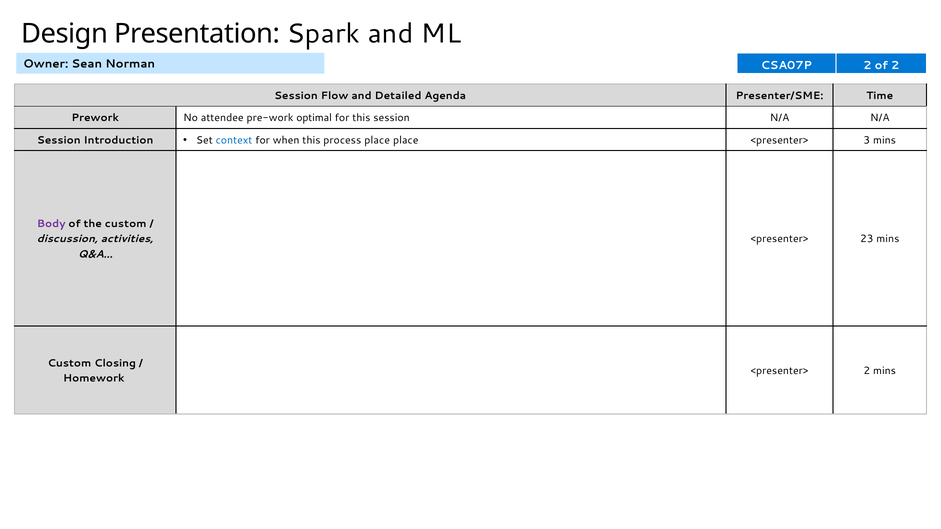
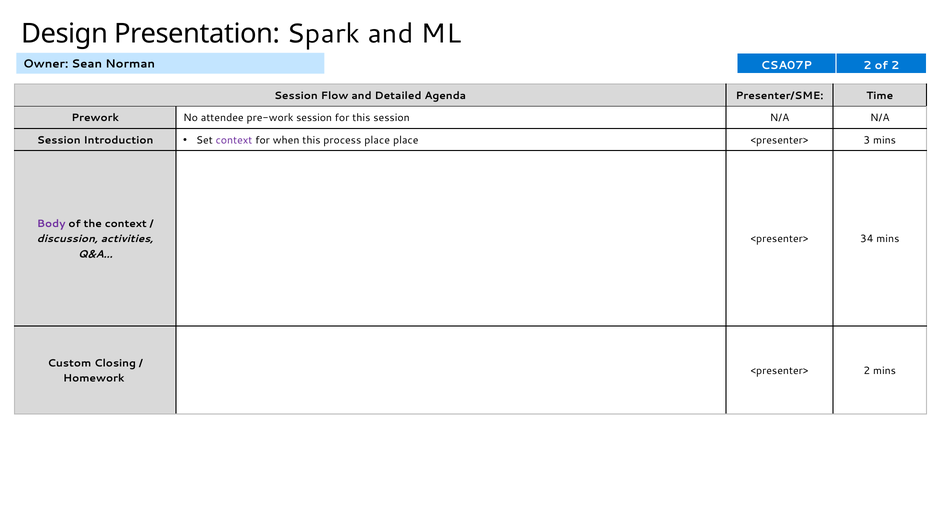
pre-work optimal: optimal -> session (314, 118)
context colour: blue -> purple (234, 140)
the custom: custom -> context (126, 224)
23: 23 -> 34 (867, 239)
